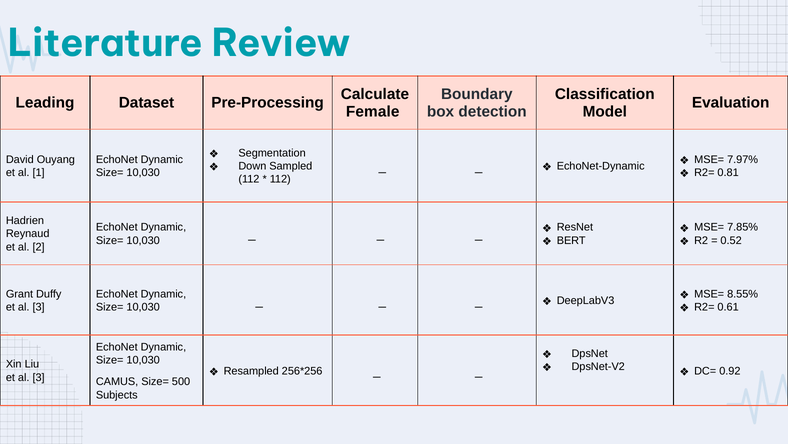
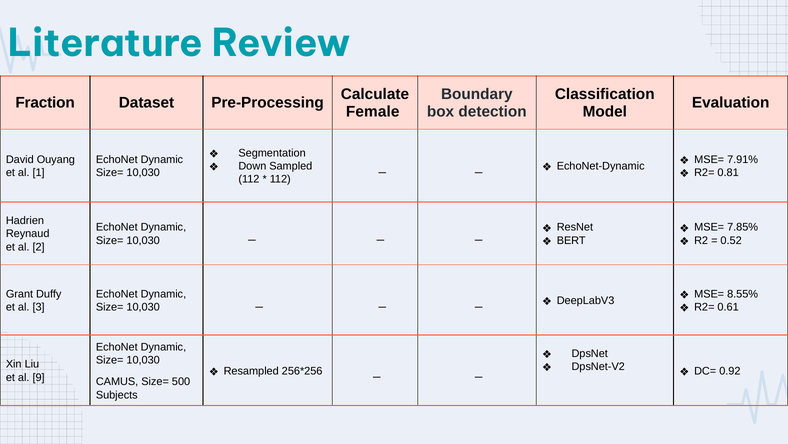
Leading: Leading -> Fraction (45, 103)
7.97%: 7.97% -> 7.91% (743, 159)
3: 3 -> 9 (39, 377)
